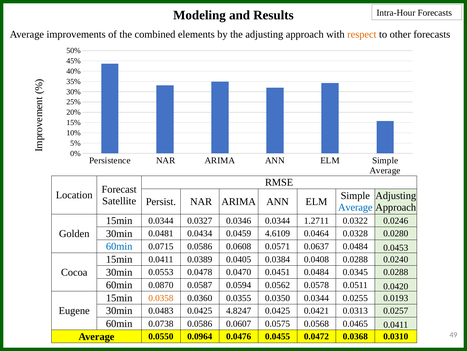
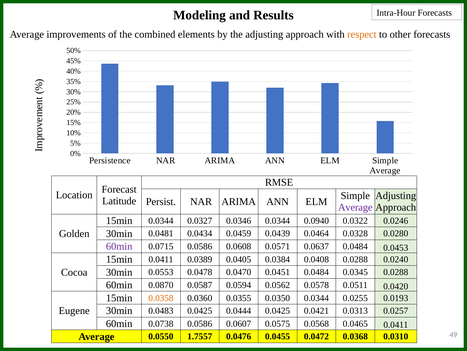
Satellite: Satellite -> Latitude (119, 201)
Average colour: blue -> purple (355, 207)
1.2711: 1.2711 -> 0.0940 (316, 220)
4.6109: 4.6109 -> 0.0439 (278, 233)
60min colour: blue -> purple (119, 246)
4.8247: 4.8247 -> 0.0444 (239, 310)
0.0964: 0.0964 -> 1.7557 (200, 336)
